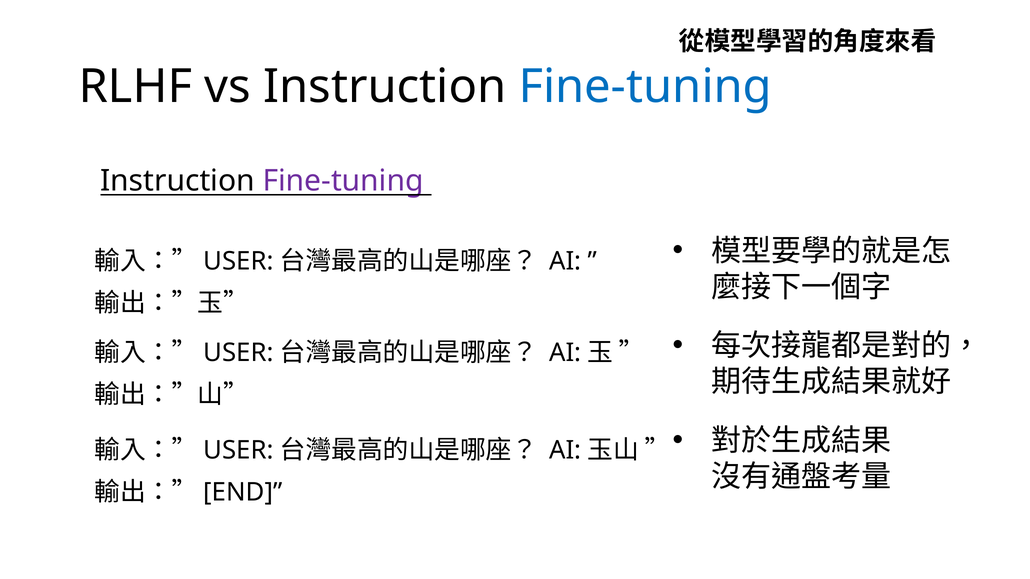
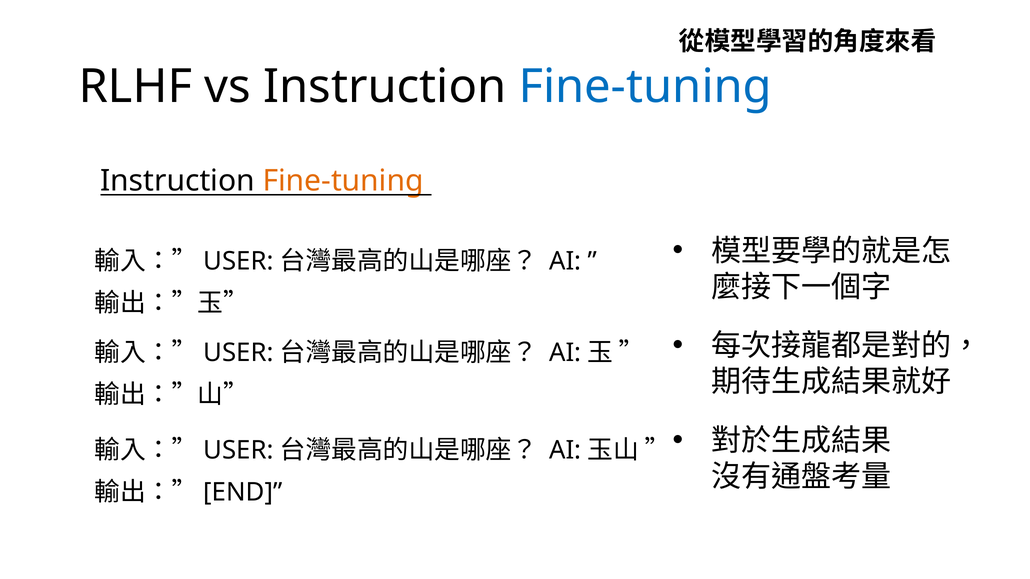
Fine-tuning colour: purple -> orange (343, 181)
